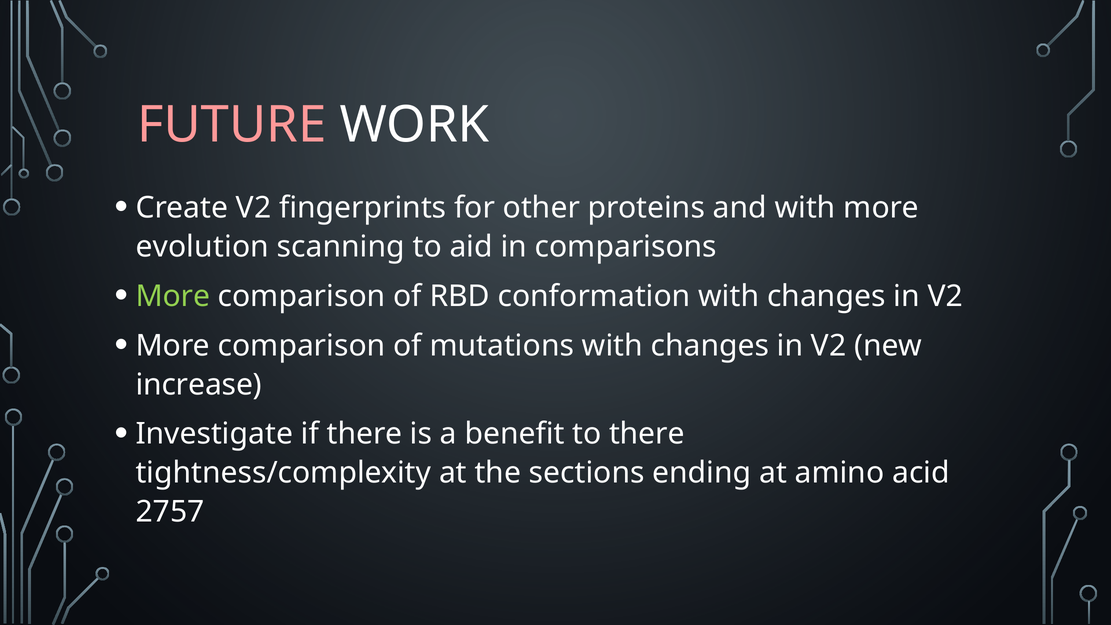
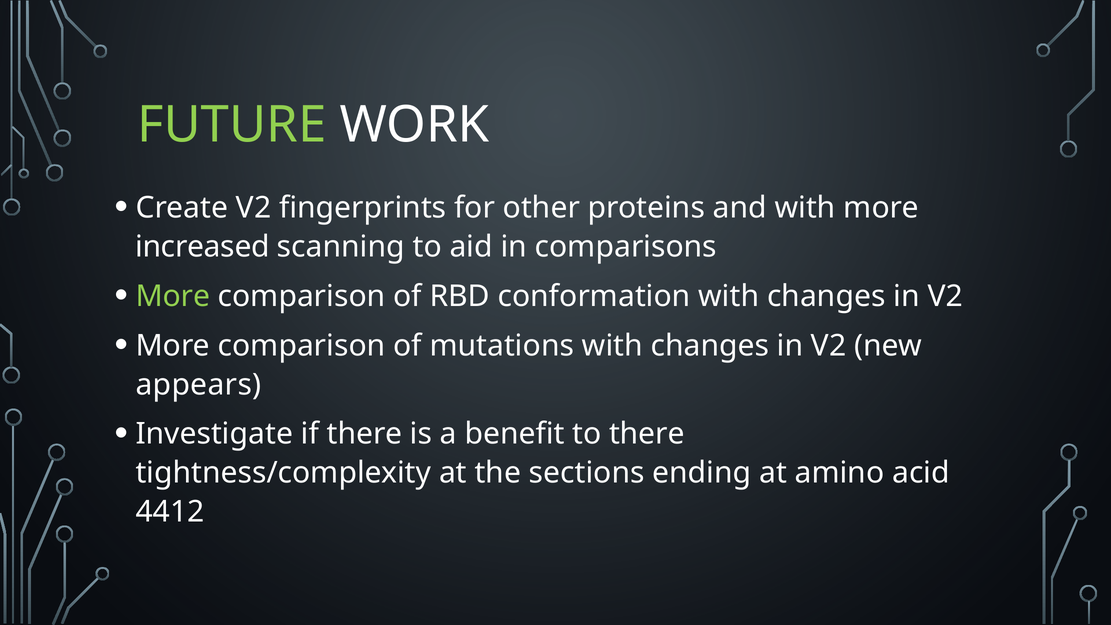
FUTURE colour: pink -> light green (232, 125)
evolution: evolution -> increased (203, 247)
increase: increase -> appears (199, 385)
2757: 2757 -> 4412 (170, 512)
